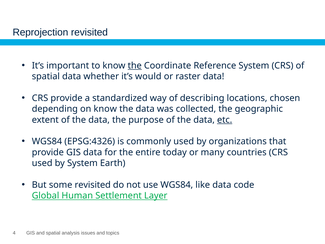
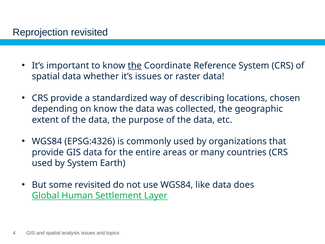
it’s would: would -> issues (148, 76)
etc underline: present -> none (225, 120)
today: today -> areas (175, 152)
code: code -> does (244, 185)
